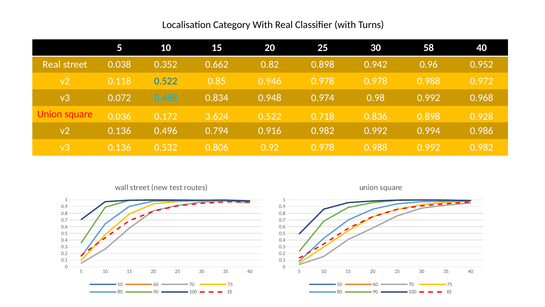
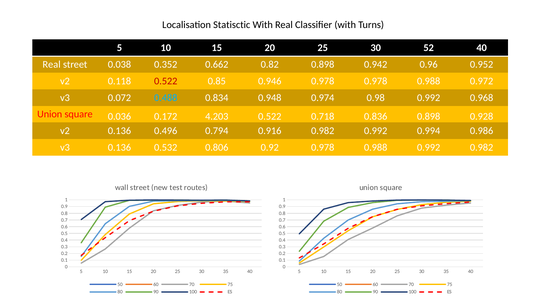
Category: Category -> Statisctic (232, 25)
58: 58 -> 52 (429, 48)
0.522 colour: blue -> red (166, 81)
3.624: 3.624 -> 4.203 (217, 116)
